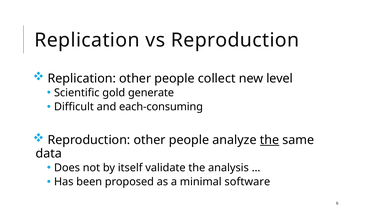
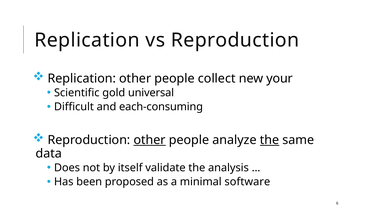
level: level -> your (280, 78)
generate: generate -> universal (151, 93)
other underline: none -> present (150, 140)
